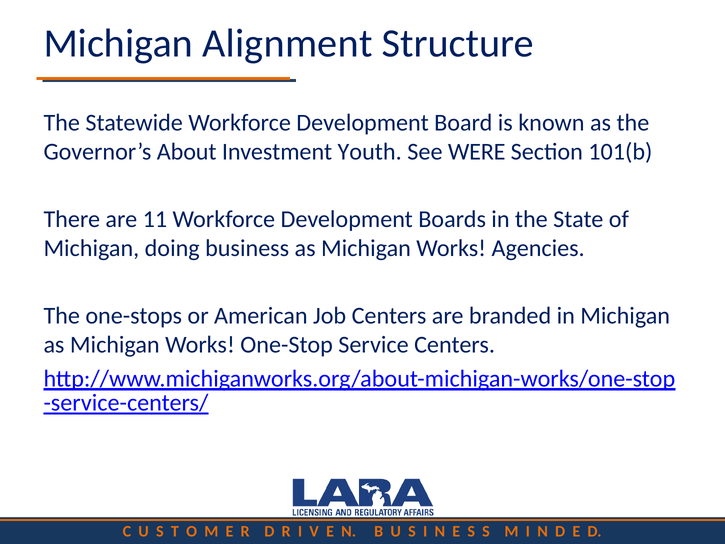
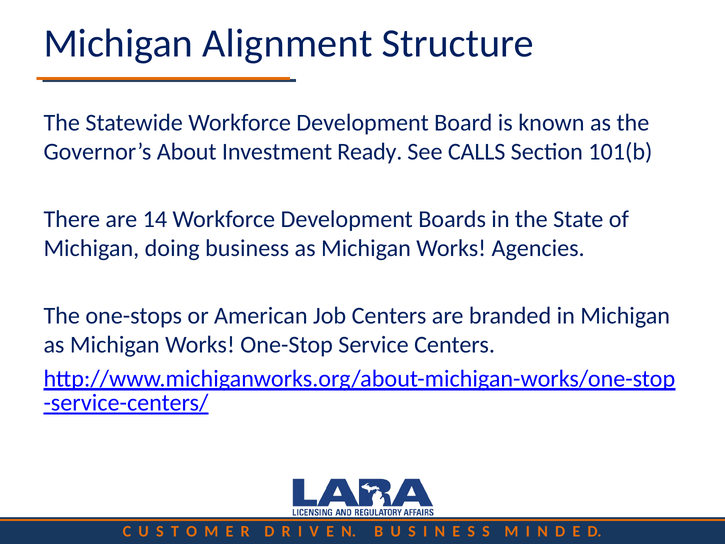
Youth: Youth -> Ready (370, 152)
WERE: WERE -> CALLS (477, 152)
11: 11 -> 14 (155, 219)
